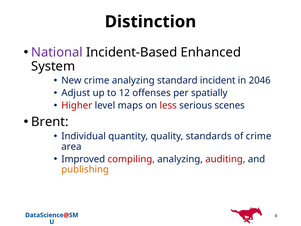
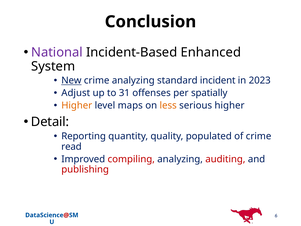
Distinction: Distinction -> Conclusion (150, 22)
New underline: none -> present (71, 80)
2046: 2046 -> 2023 (260, 80)
12: 12 -> 31 (124, 93)
Higher colour: red -> orange (77, 105)
less colour: red -> orange (168, 105)
serious scenes: scenes -> higher (230, 105)
Brent: Brent -> Detail (50, 122)
Individual: Individual -> Reporting (84, 136)
standards: standards -> populated (209, 136)
area: area -> read (71, 146)
publishing colour: orange -> red (85, 169)
